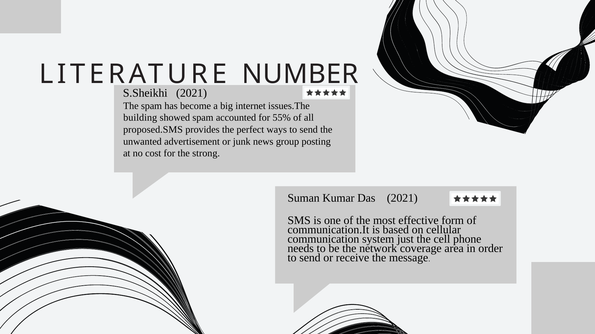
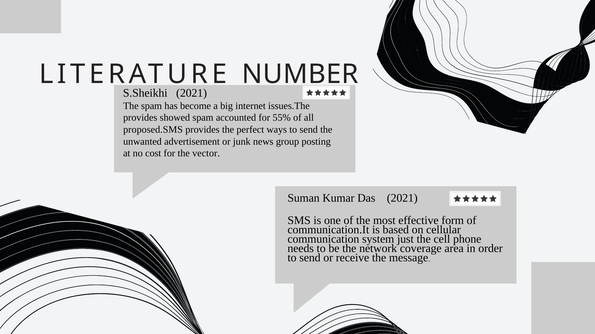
building: building -> provides (140, 118)
strong: strong -> vector (206, 154)
